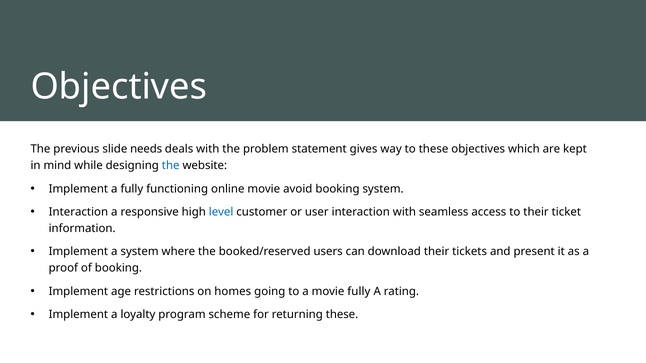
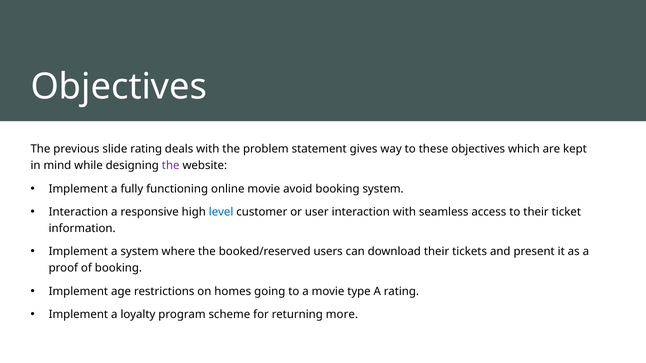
slide needs: needs -> rating (146, 149)
the colour: blue -> purple (171, 166)
movie fully: fully -> type (359, 292)
returning these: these -> more (342, 315)
